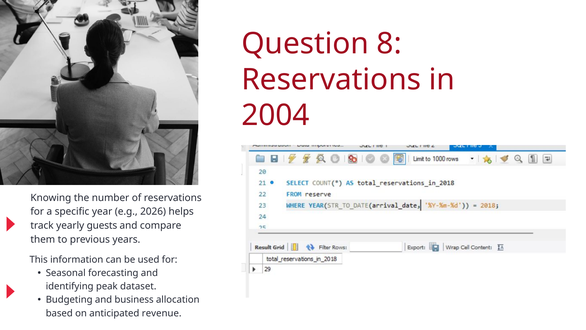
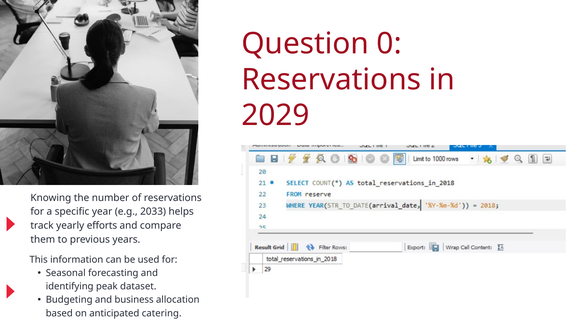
8: 8 -> 0 (389, 44)
2004: 2004 -> 2029 (275, 115)
2026: 2026 -> 2033 (153, 211)
guests: guests -> efforts (102, 225)
revenue: revenue -> catering (162, 313)
